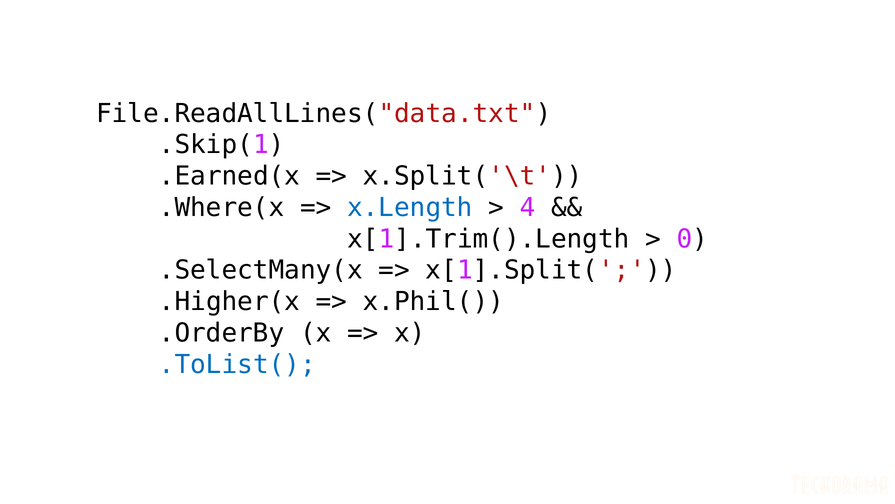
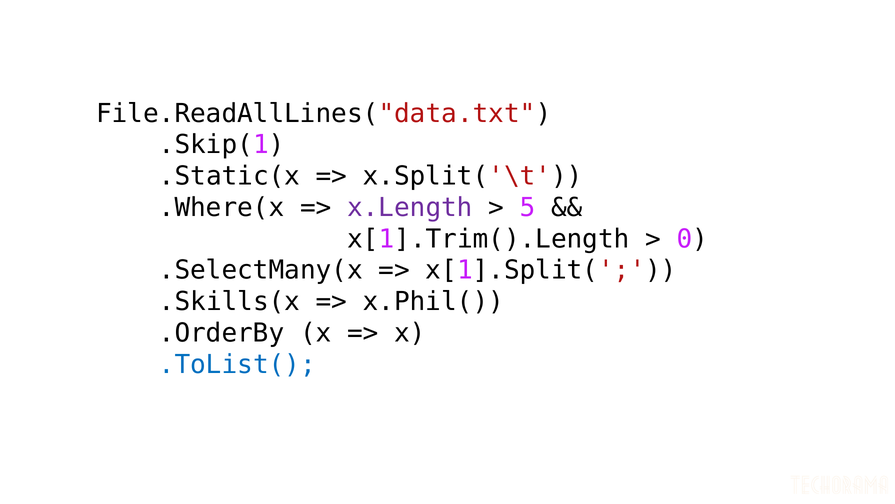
.Earned(x: .Earned(x -> .Static(x (230, 176)
x.Length colour: blue -> purple (410, 207)
4: 4 -> 5 (528, 207)
.Higher(x: .Higher(x -> .Skills(x (230, 301)
